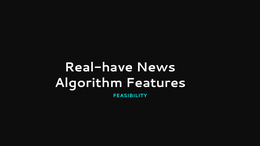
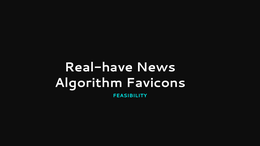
Features: Features -> Favicons (156, 83)
